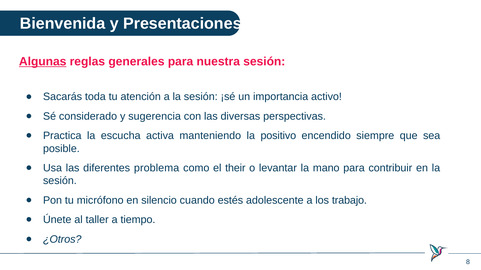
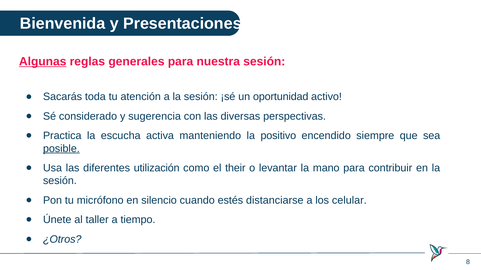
importancia: importancia -> oportunidad (281, 97)
posible underline: none -> present (61, 149)
problema: problema -> utilización (157, 168)
adolescente: adolescente -> distanciarse (275, 201)
trabajo: trabajo -> celular (349, 201)
